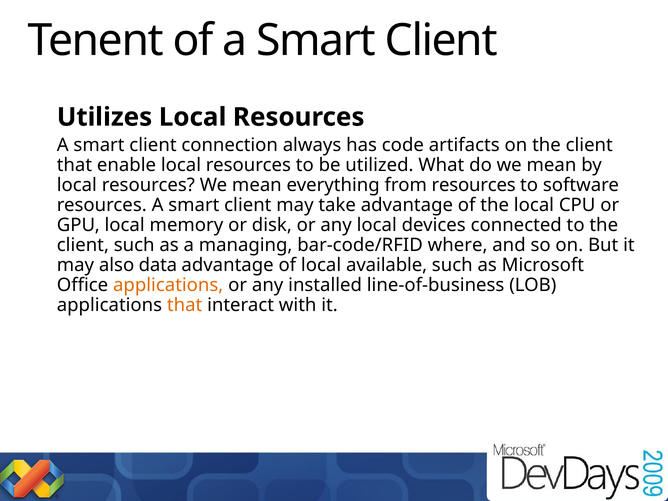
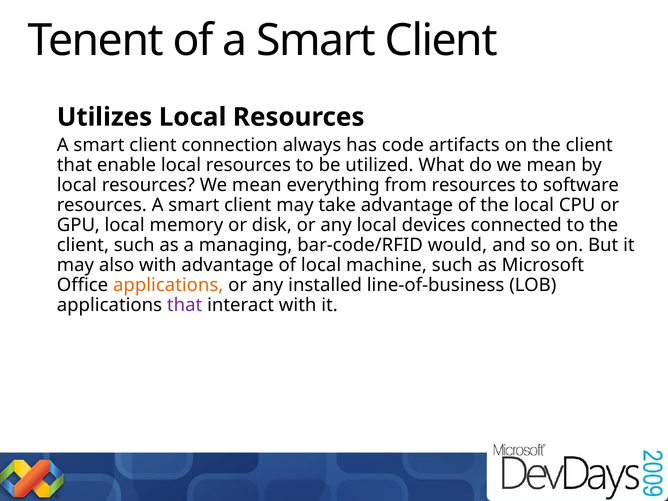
where: where -> would (457, 245)
also data: data -> with (158, 265)
available: available -> machine (386, 265)
that colour: orange -> purple (185, 305)
